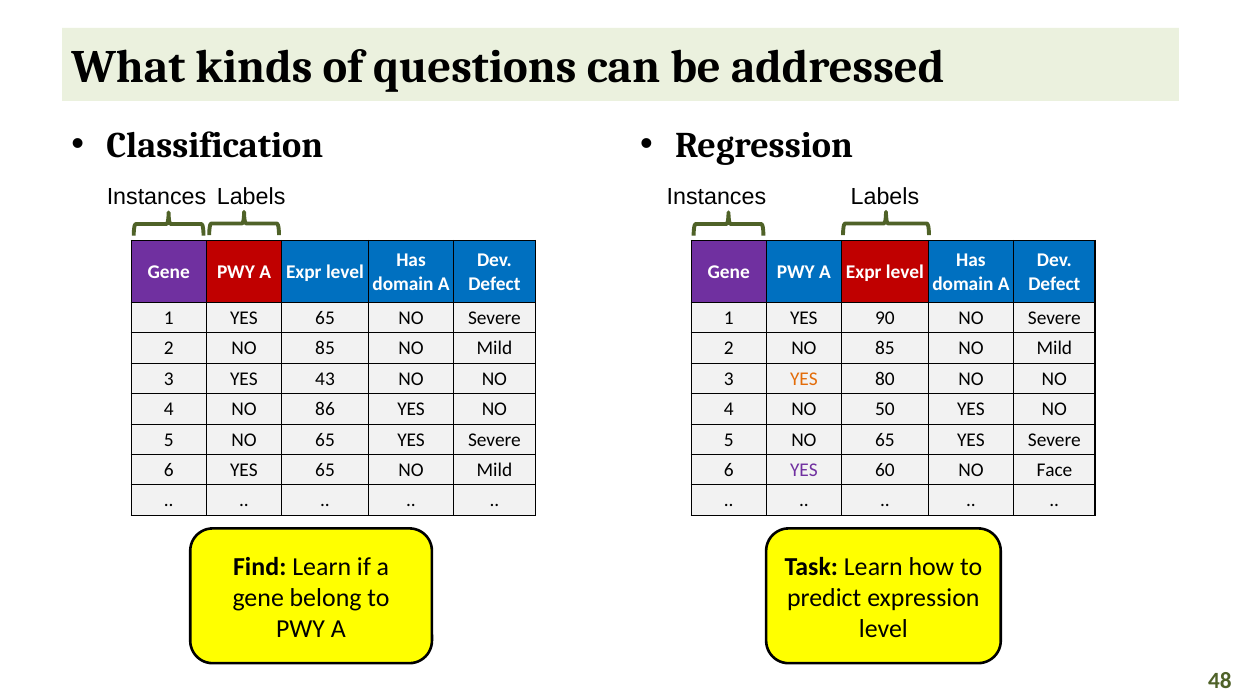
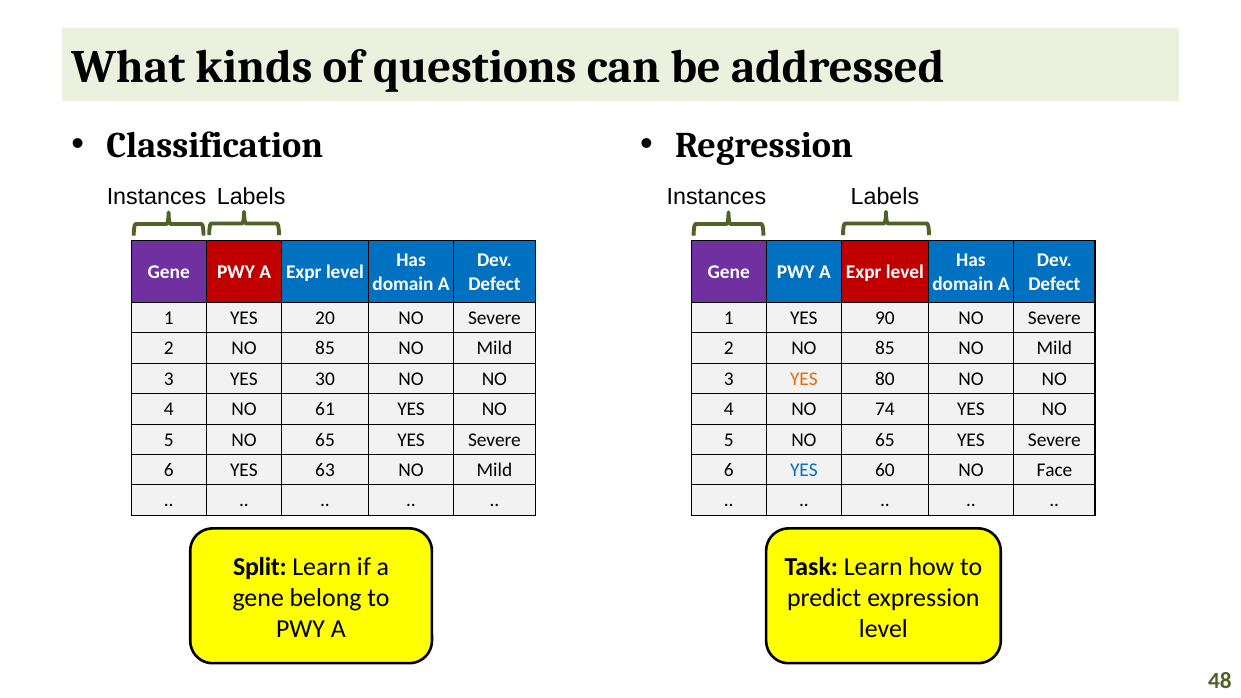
1 YES 65: 65 -> 20 (325, 318)
43: 43 -> 30 (325, 379)
86: 86 -> 61 (325, 409)
50: 50 -> 74 (885, 409)
6 YES 65: 65 -> 63 (325, 470)
YES colour: purple -> blue (804, 470)
Find: Find -> Split (260, 567)
